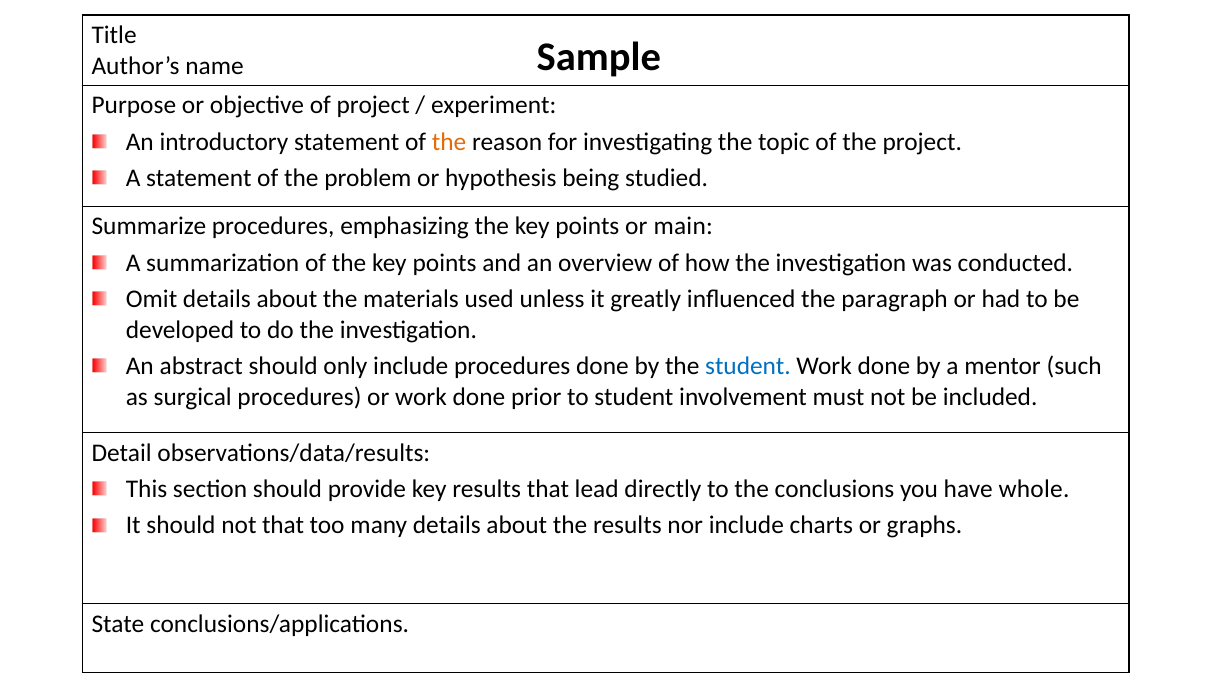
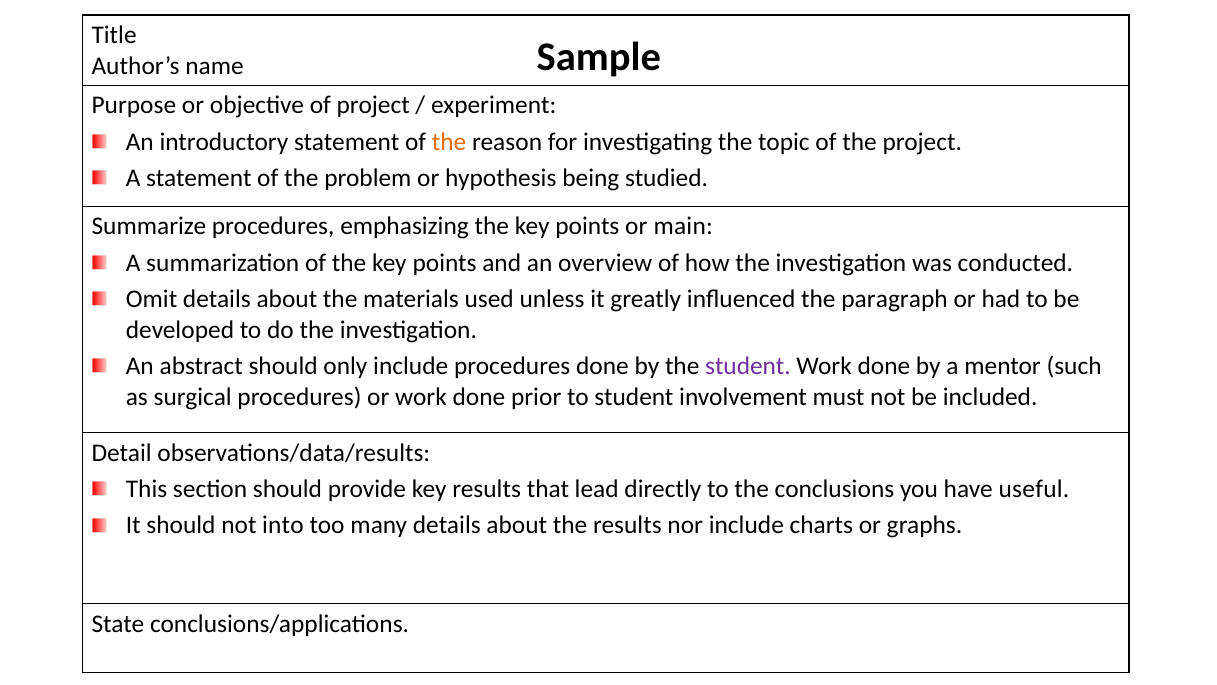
student colour: blue -> purple (748, 366)
whole: whole -> useful (1034, 489)
not that: that -> into (283, 525)
